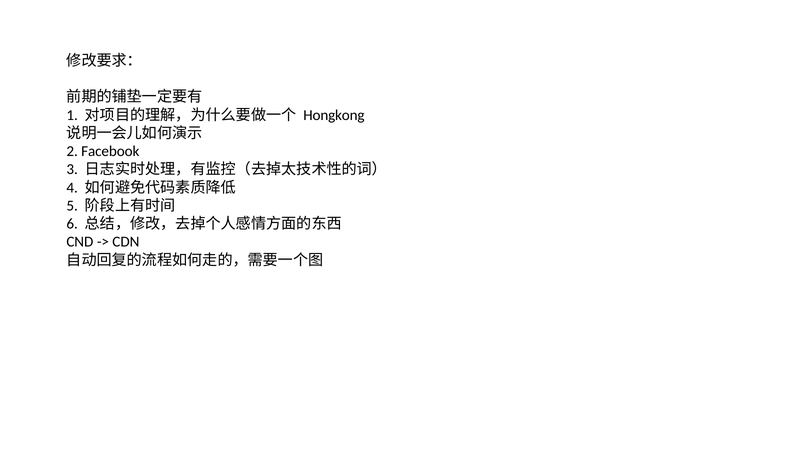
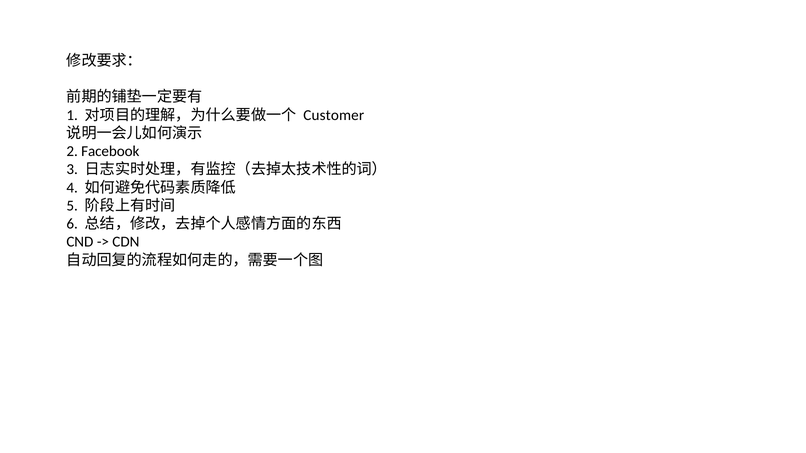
Hongkong: Hongkong -> Customer (334, 115)
